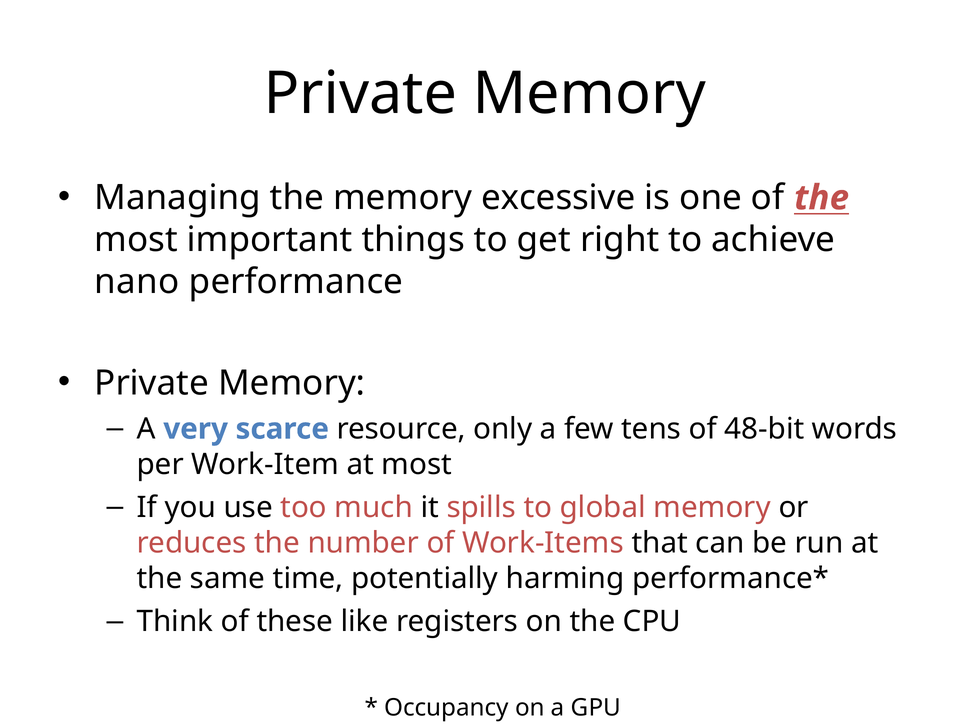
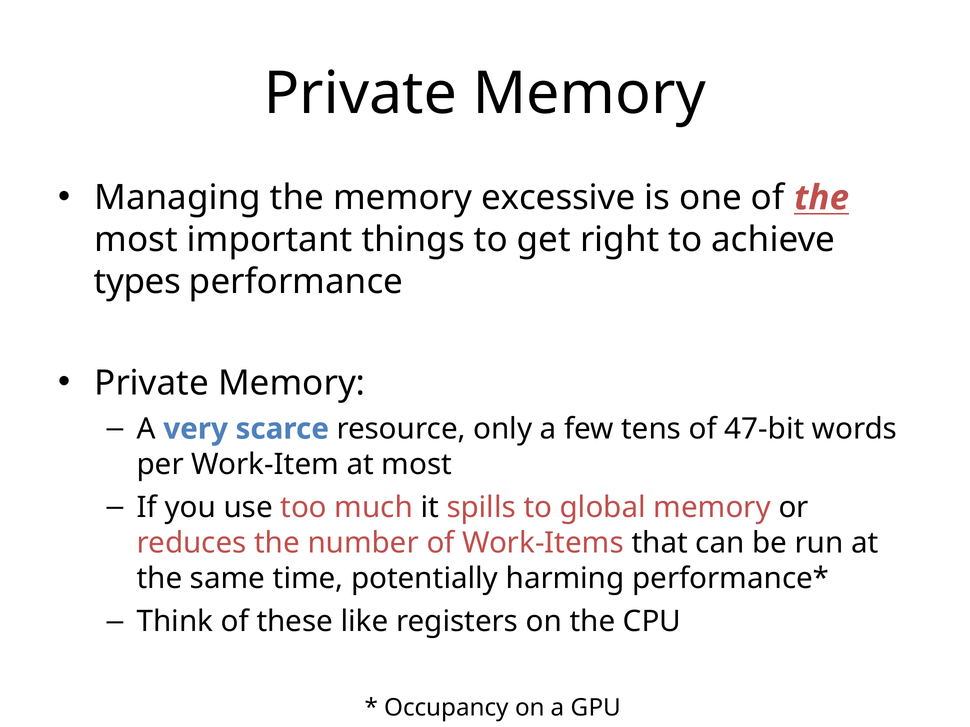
nano: nano -> types (137, 282)
48-bit: 48-bit -> 47-bit (764, 429)
